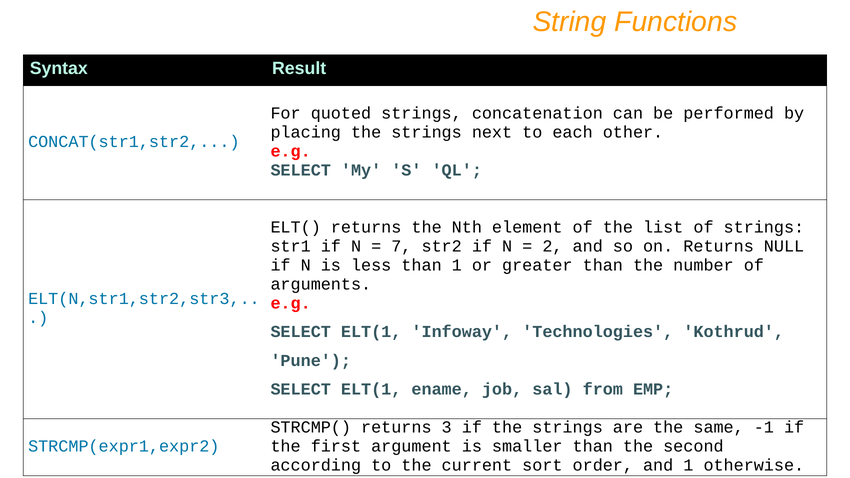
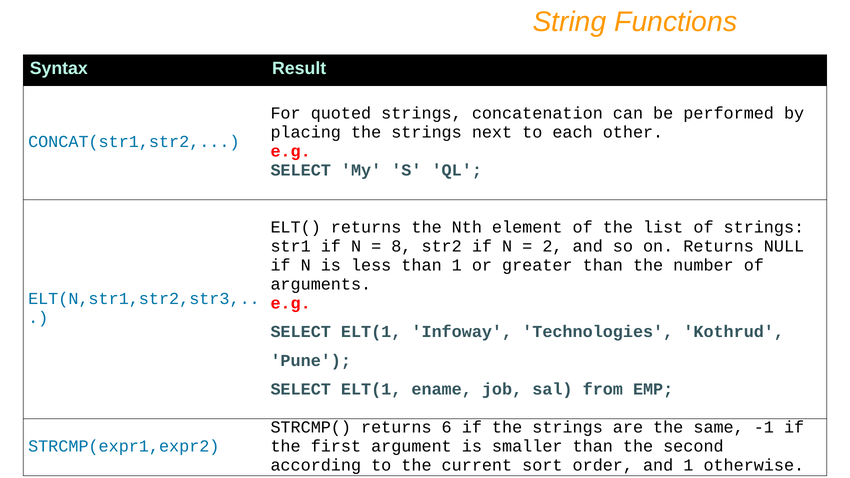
7: 7 -> 8 (401, 246)
3: 3 -> 6 (447, 427)
